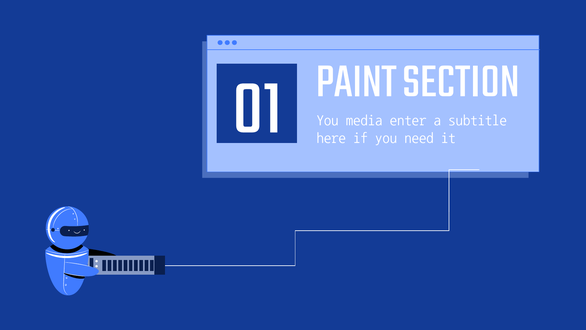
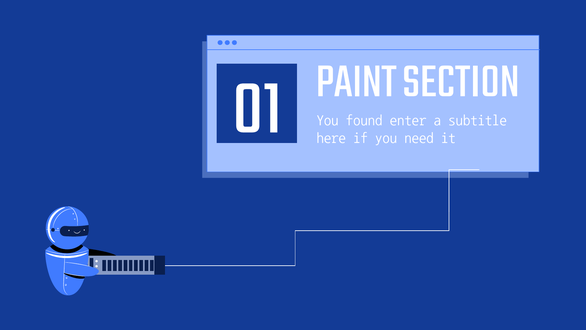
media: media -> found (364, 120)
